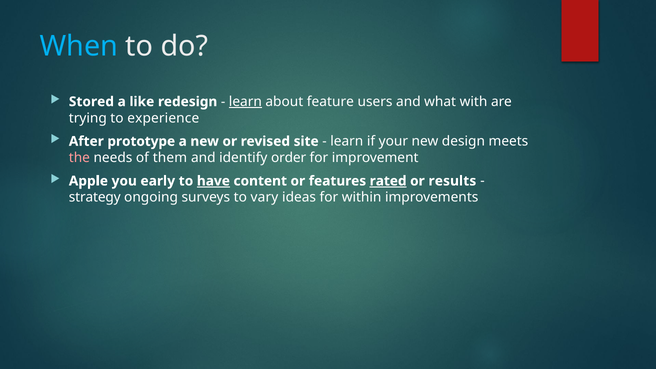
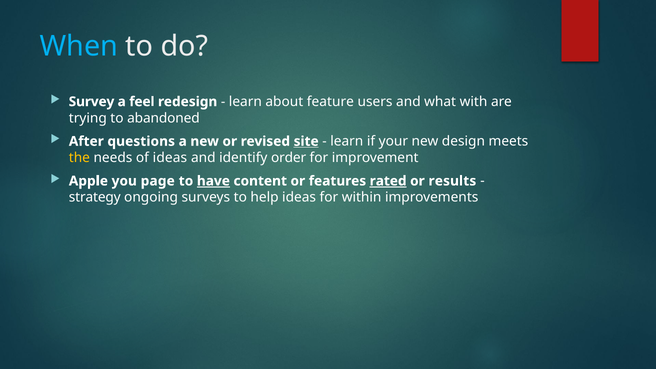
Stored: Stored -> Survey (91, 102)
like: like -> feel (142, 102)
learn underline: present -> none (245, 102)
experience: experience -> abandoned (163, 118)
prototype: prototype -> questions (141, 141)
site underline: none -> present (306, 141)
the colour: pink -> yellow (79, 158)
of them: them -> ideas (170, 158)
early: early -> page (158, 181)
vary: vary -> help (265, 197)
